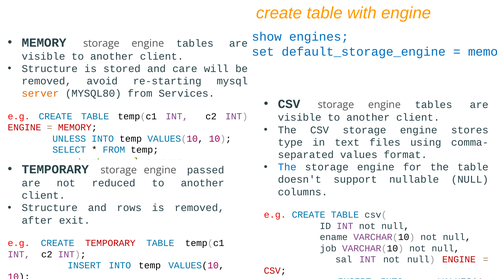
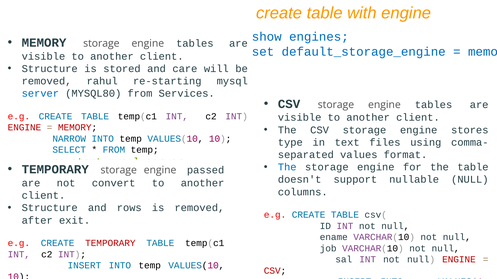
avoid: avoid -> rahul (102, 81)
server colour: orange -> blue (40, 94)
UNLESS: UNLESS -> NARROW (69, 139)
reduced: reduced -> convert (114, 183)
